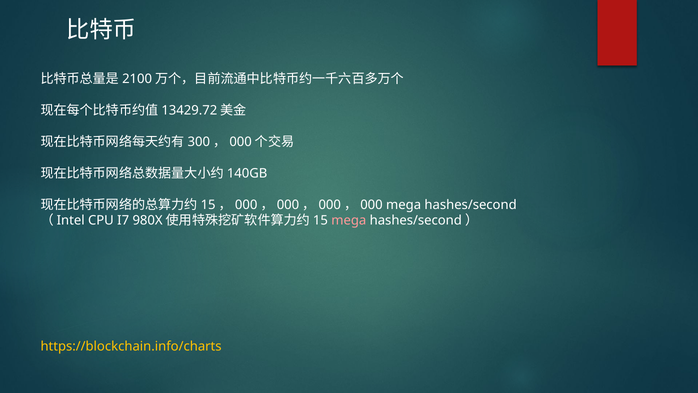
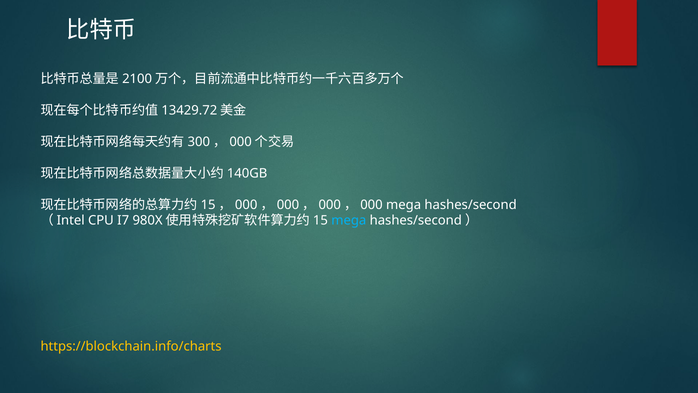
mega colour: pink -> light blue (349, 220)
